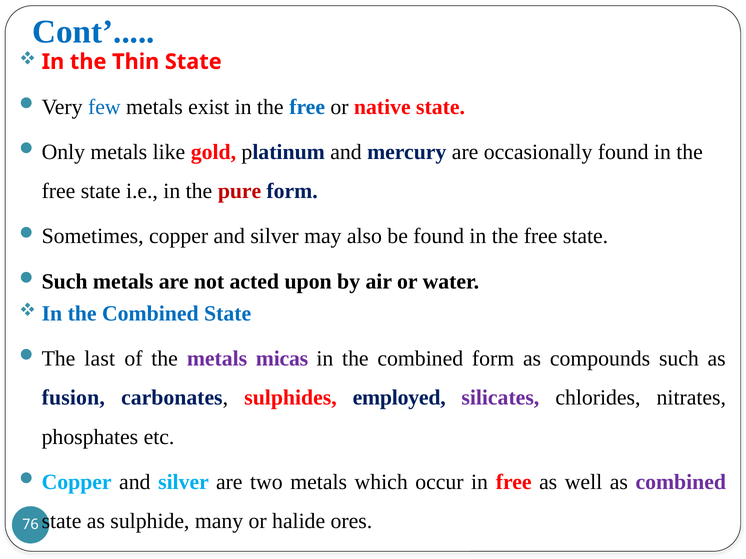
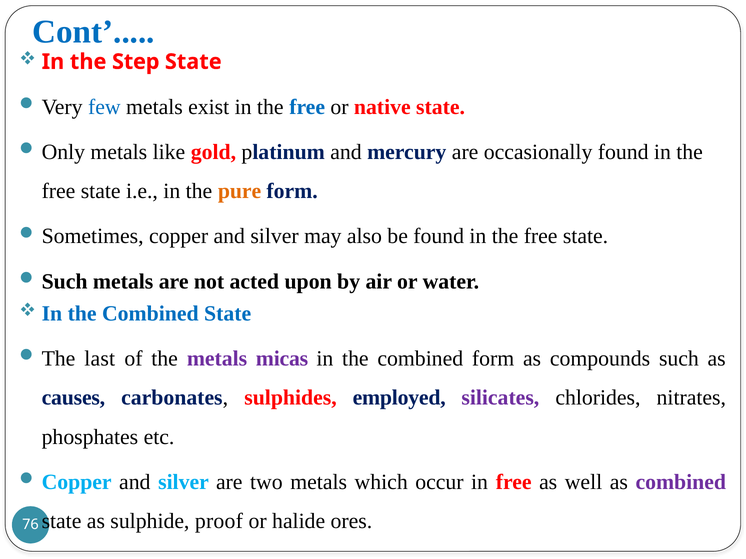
Thin: Thin -> Step (136, 62)
pure colour: red -> orange (240, 191)
fusion: fusion -> causes (73, 398)
many: many -> proof (219, 522)
